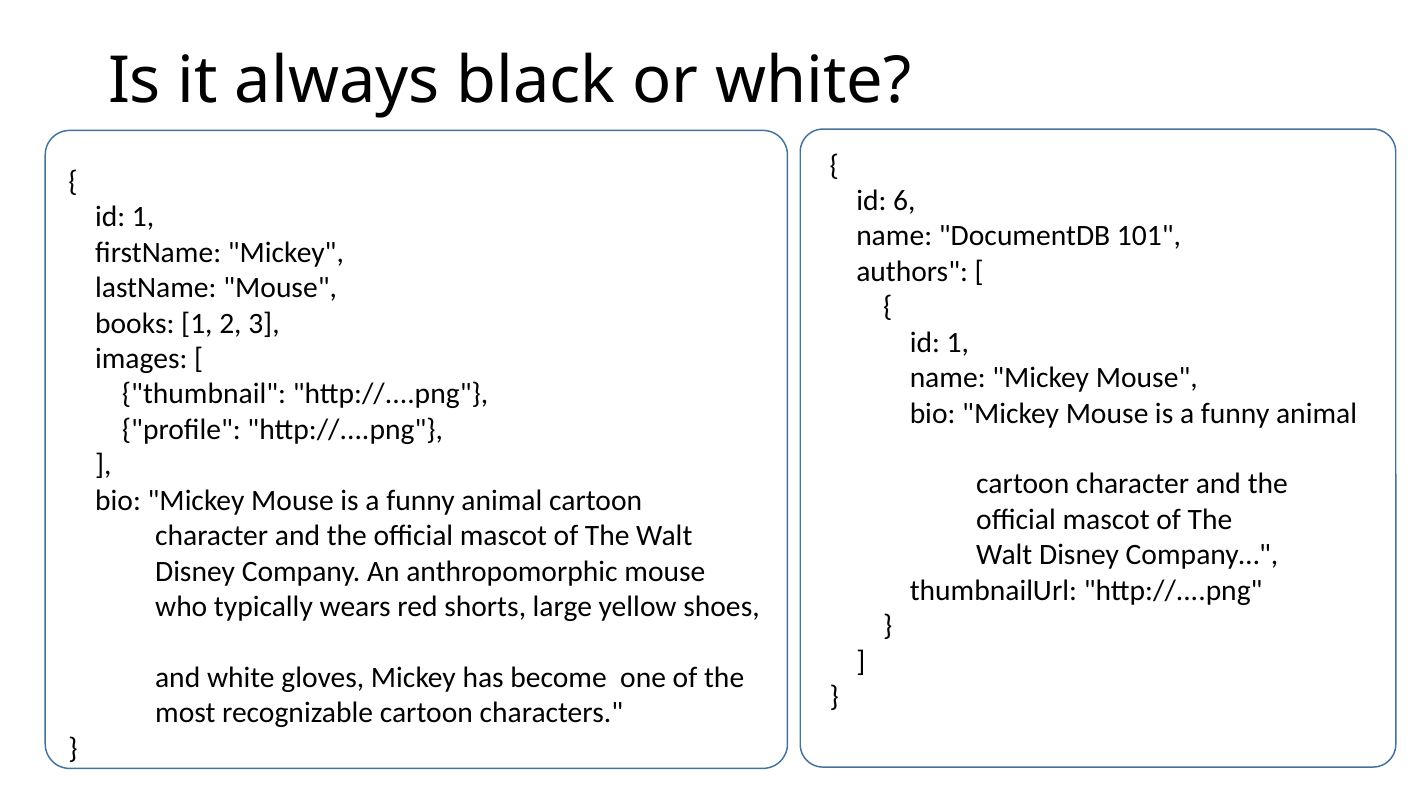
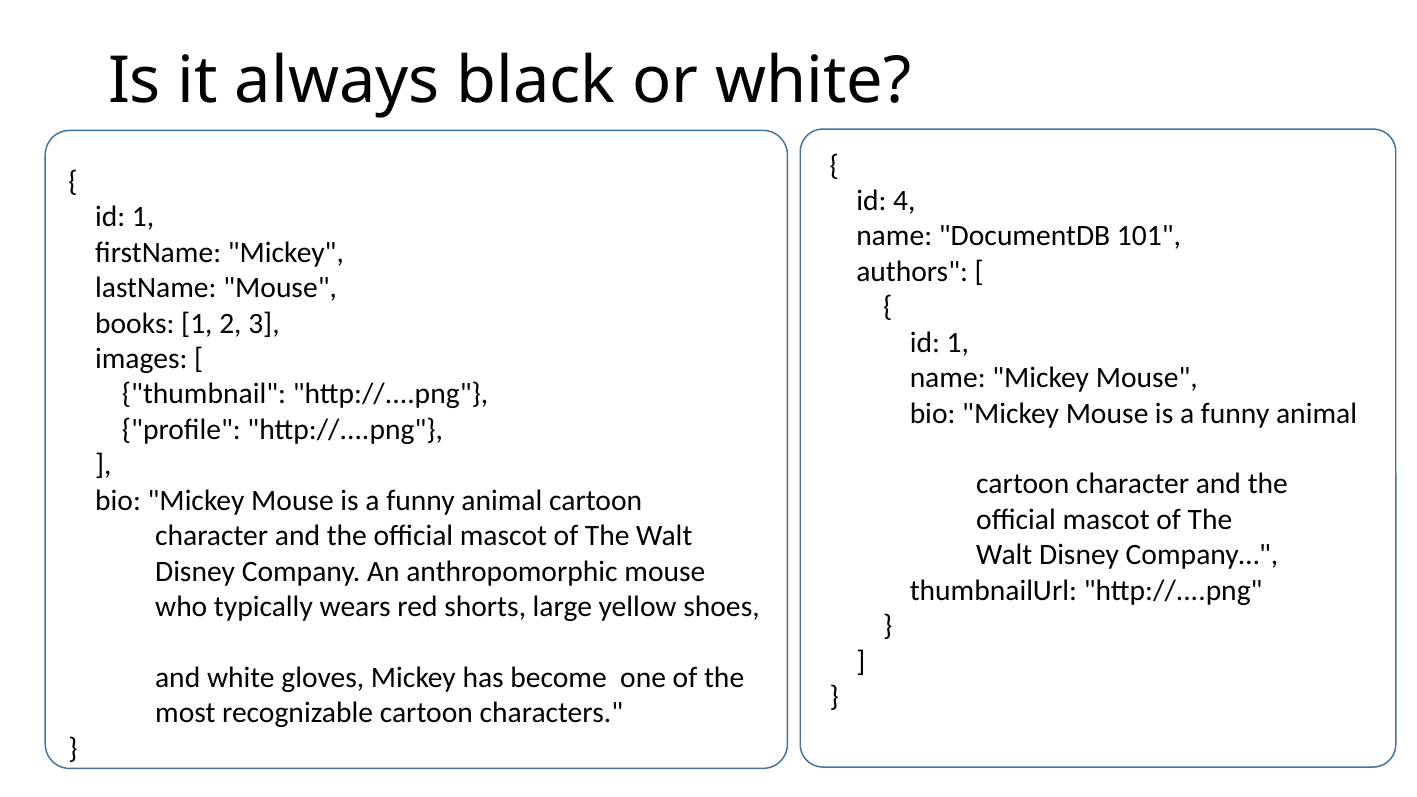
6: 6 -> 4 (904, 201)
